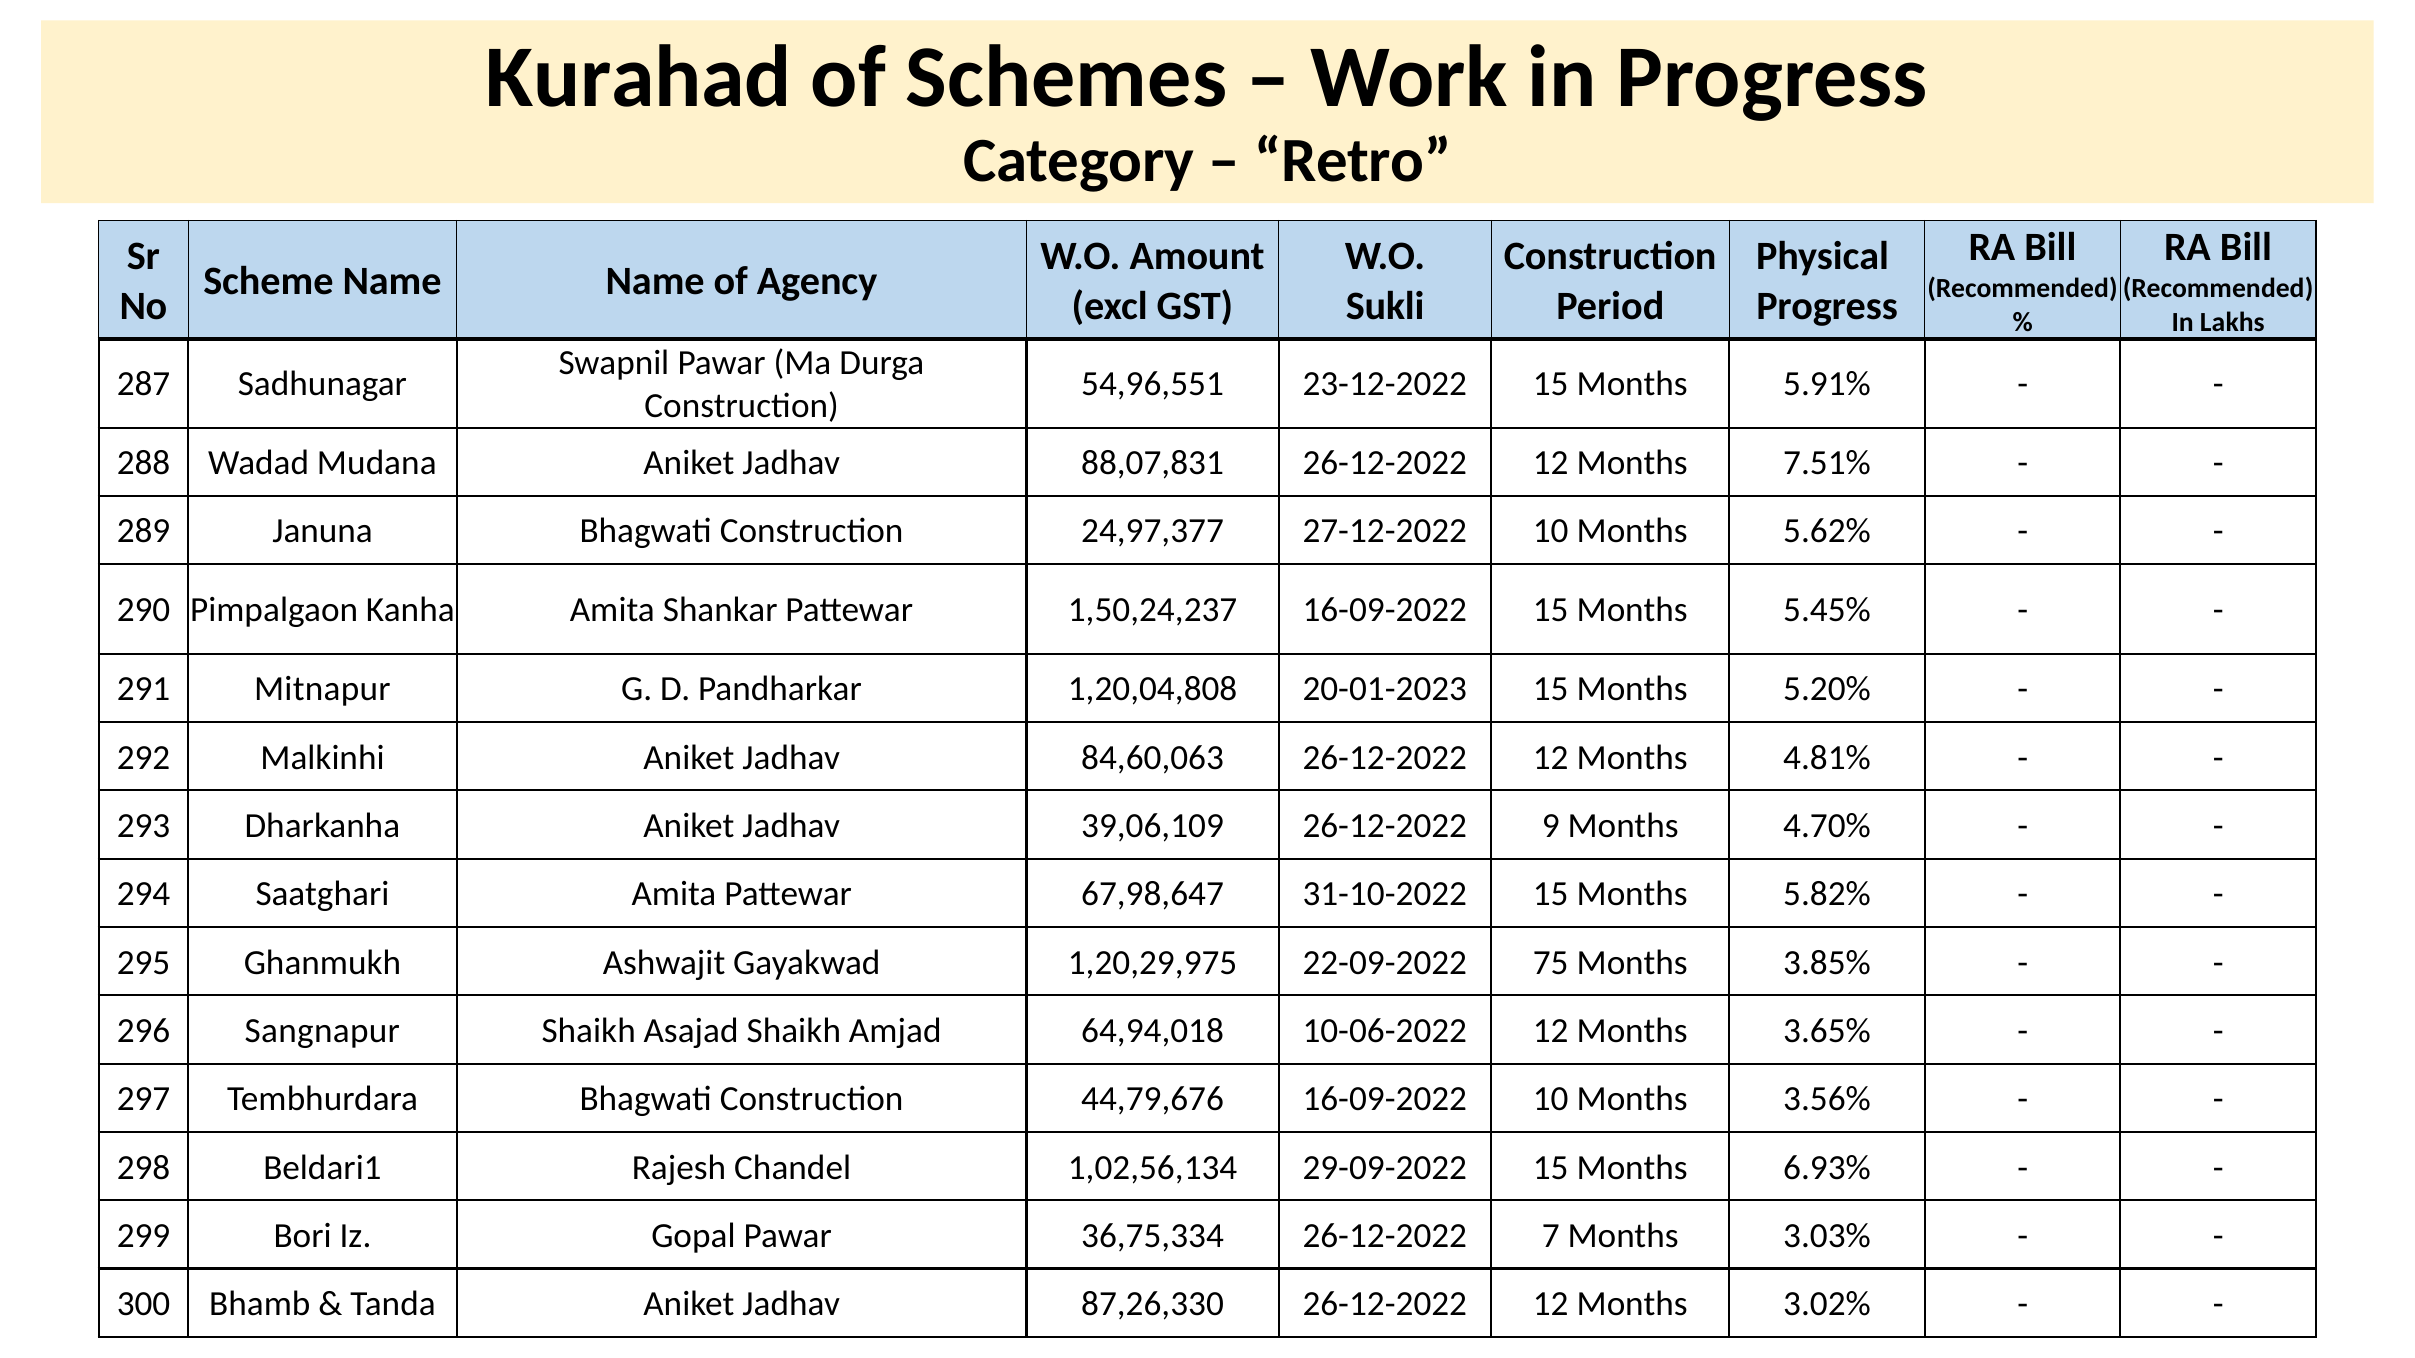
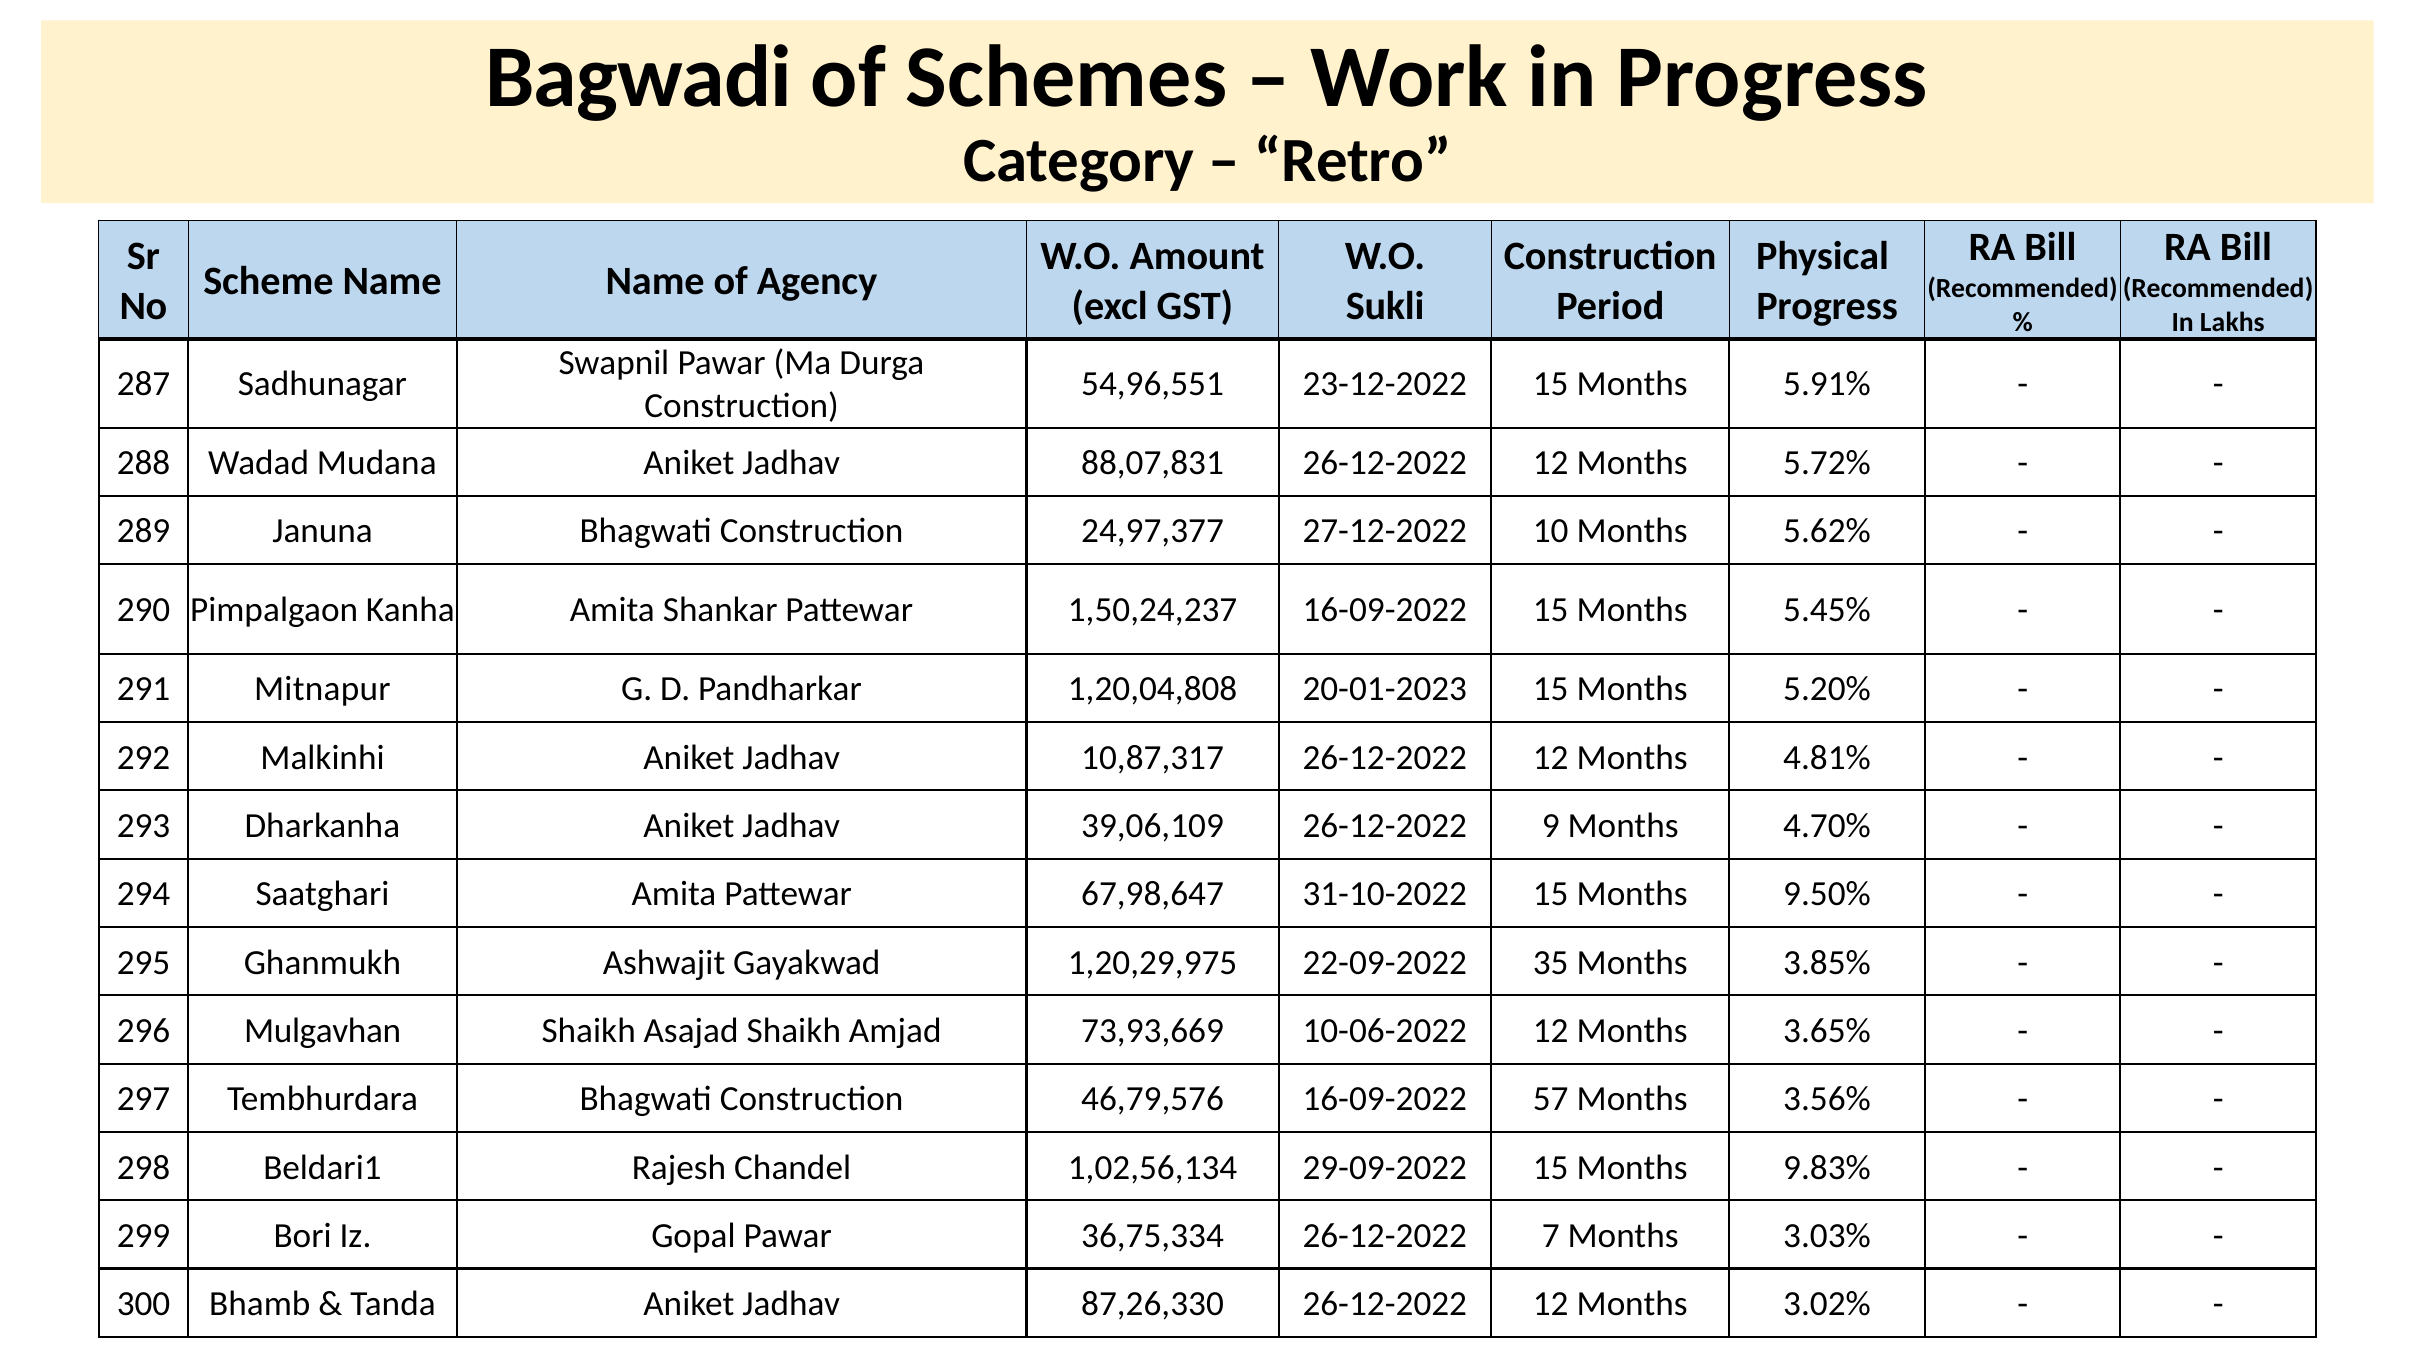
Kurahad: Kurahad -> Bagwadi (639, 78)
7.51%: 7.51% -> 5.72% (1827, 463)
84,60,063: 84,60,063 -> 10,87,317 (1153, 758)
5.82%: 5.82% -> 9.50% (1827, 894)
75: 75 -> 35 (1551, 963)
Sangnapur: Sangnapur -> Mulgavhan (323, 1031)
64,94,018: 64,94,018 -> 73,93,669 (1153, 1031)
44,79,676: 44,79,676 -> 46,79,576 (1153, 1099)
16-09-2022 10: 10 -> 57 (1551, 1099)
6.93%: 6.93% -> 9.83% (1827, 1168)
